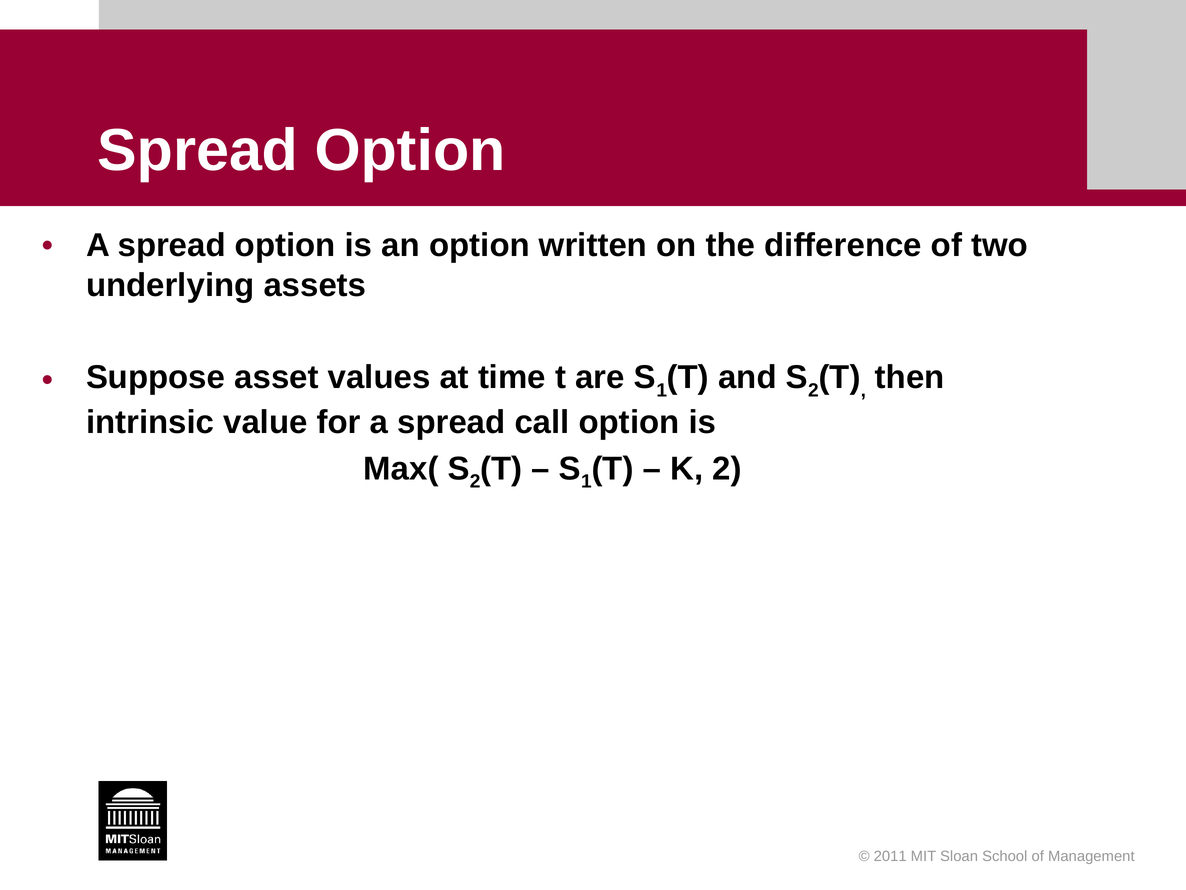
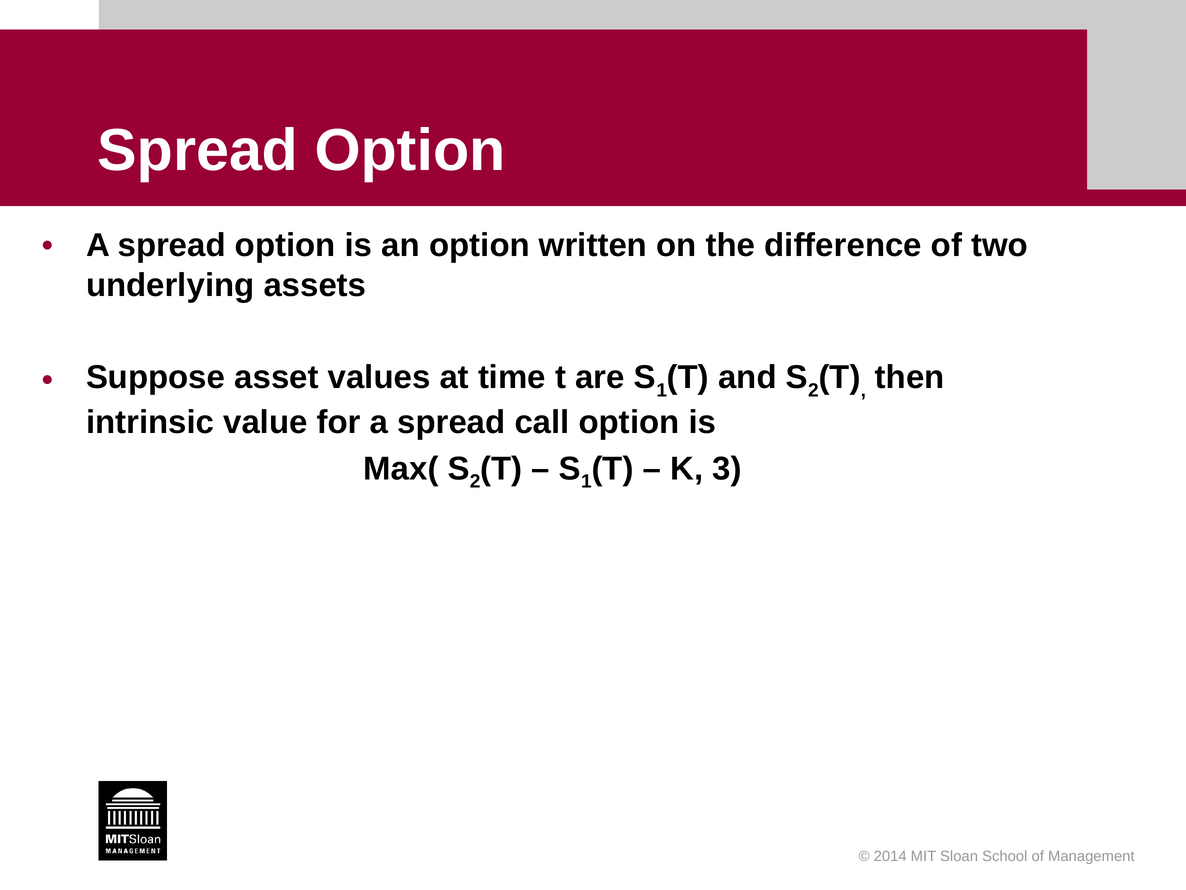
K 2: 2 -> 3 (727, 468)
2011: 2011 -> 2014 (890, 856)
